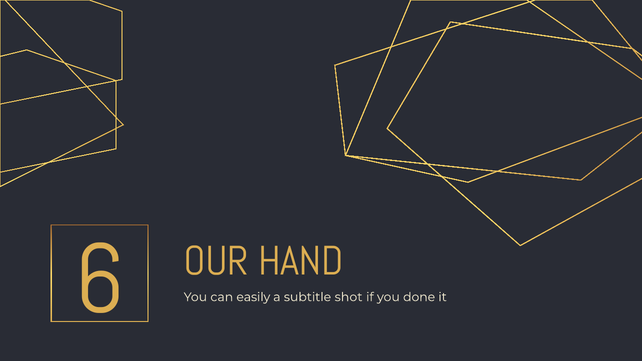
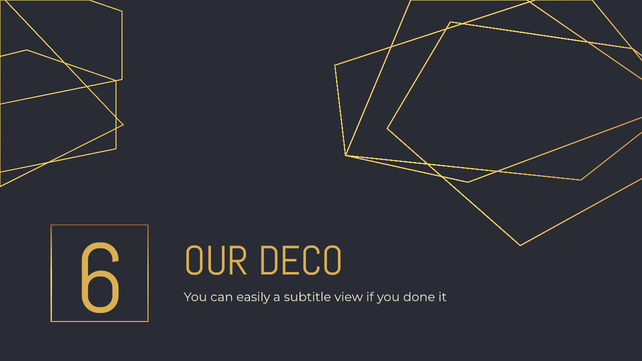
HAND: HAND -> DECO (301, 262)
shot: shot -> view (349, 297)
